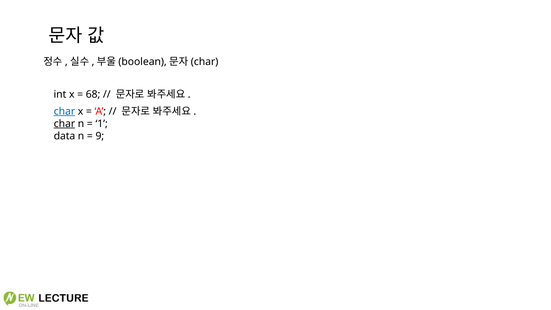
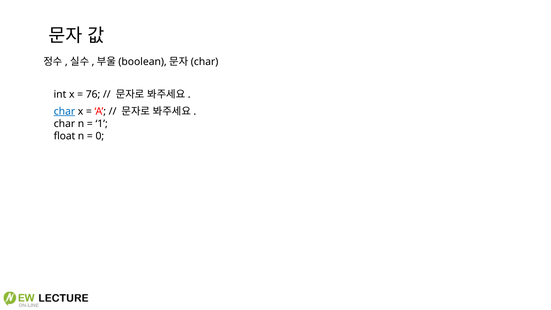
68: 68 -> 76 (93, 94)
char underline: present -> none (64, 124)
data: data -> float (65, 136)
9: 9 -> 0 (100, 136)
